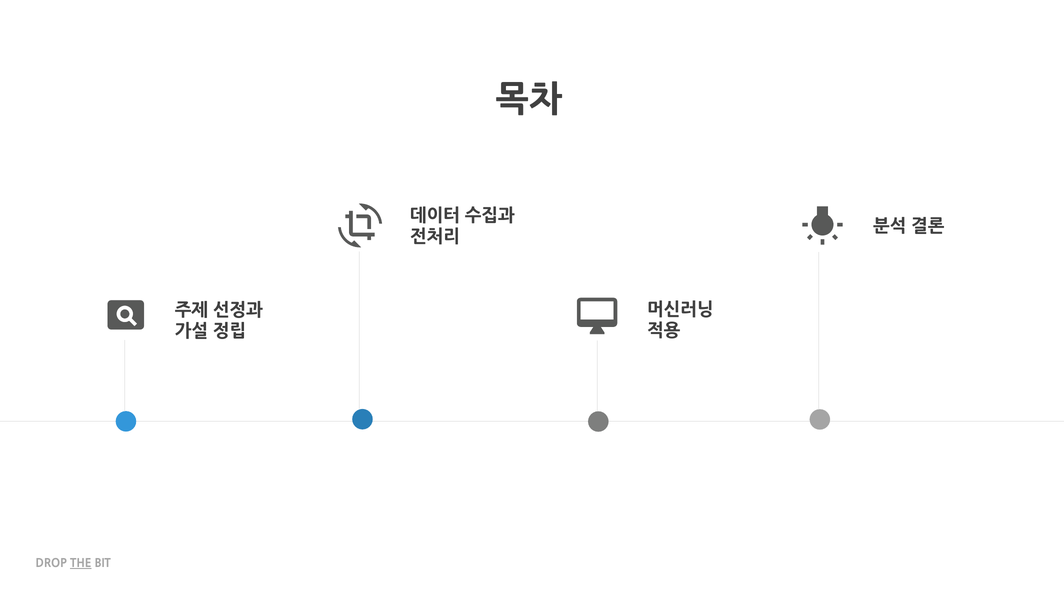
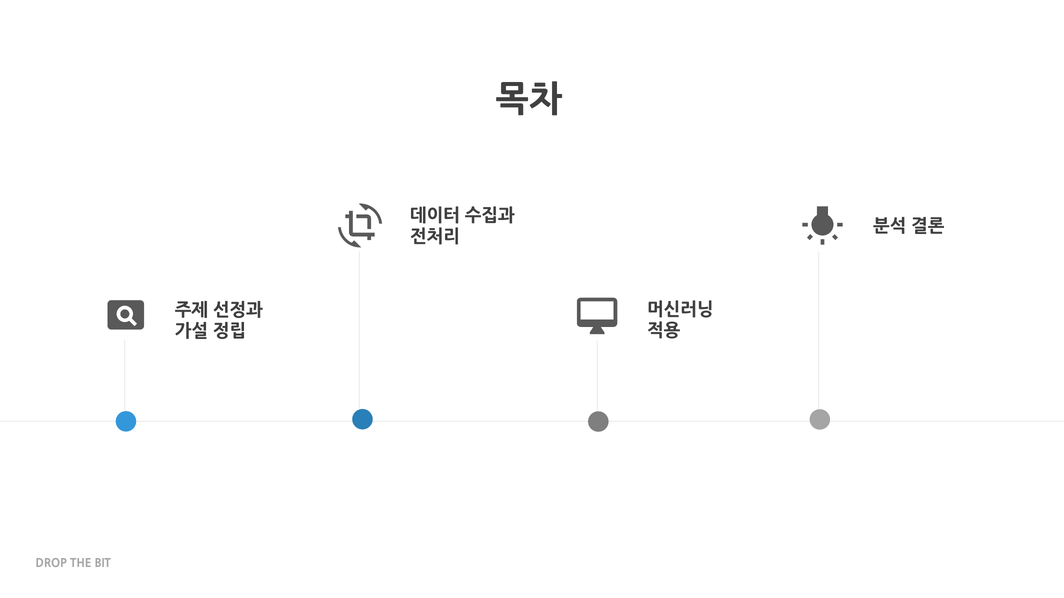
THE underline: present -> none (81, 564)
